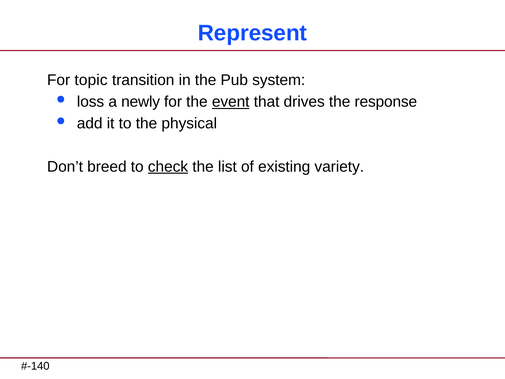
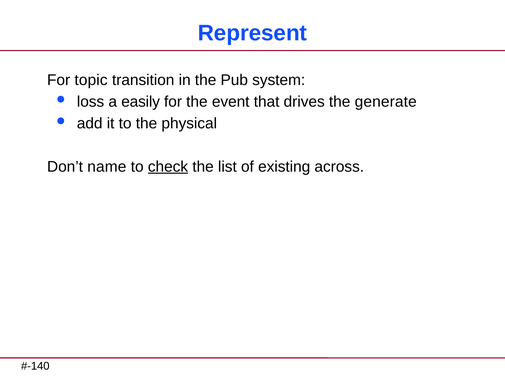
newly: newly -> easily (141, 102)
event underline: present -> none (231, 102)
response: response -> generate (386, 102)
breed: breed -> name (107, 166)
variety: variety -> across (339, 166)
